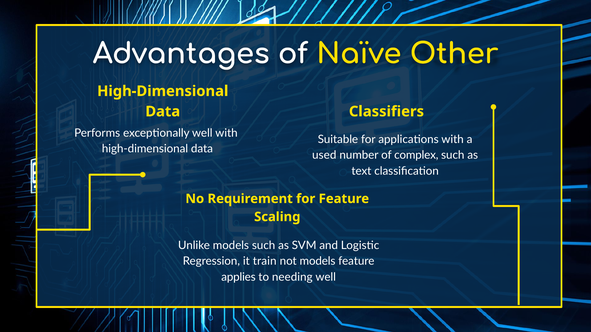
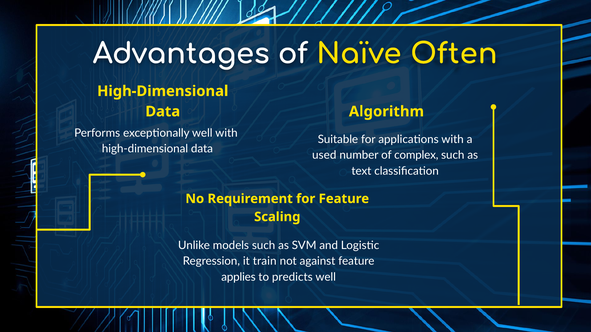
Other: Other -> Often (454, 54)
Classifiers: Classifiers -> Algorithm (386, 112)
not models: models -> against (317, 262)
needing: needing -> predicts (292, 277)
